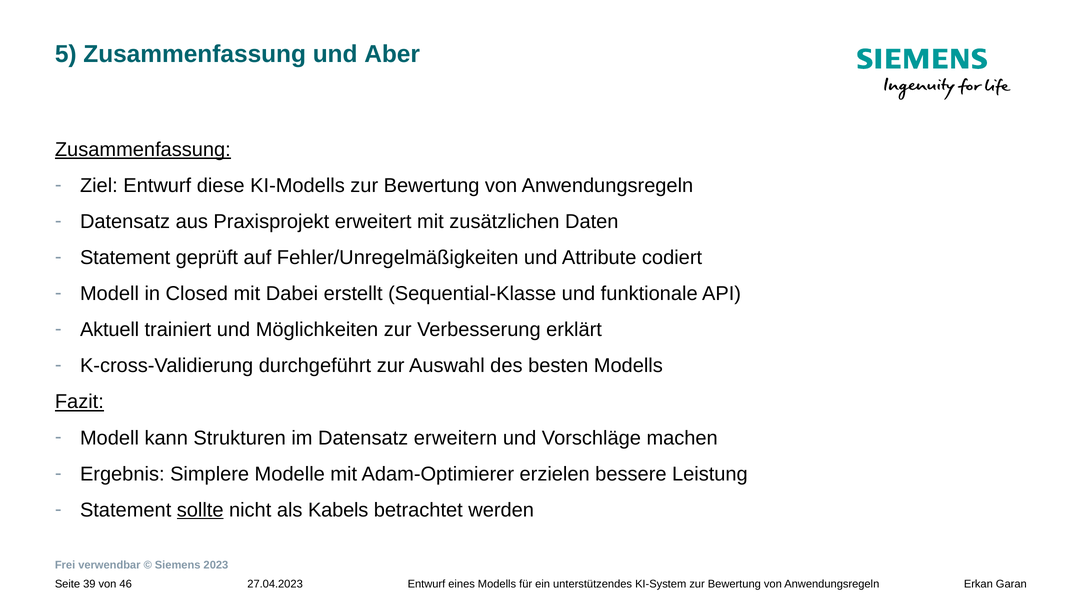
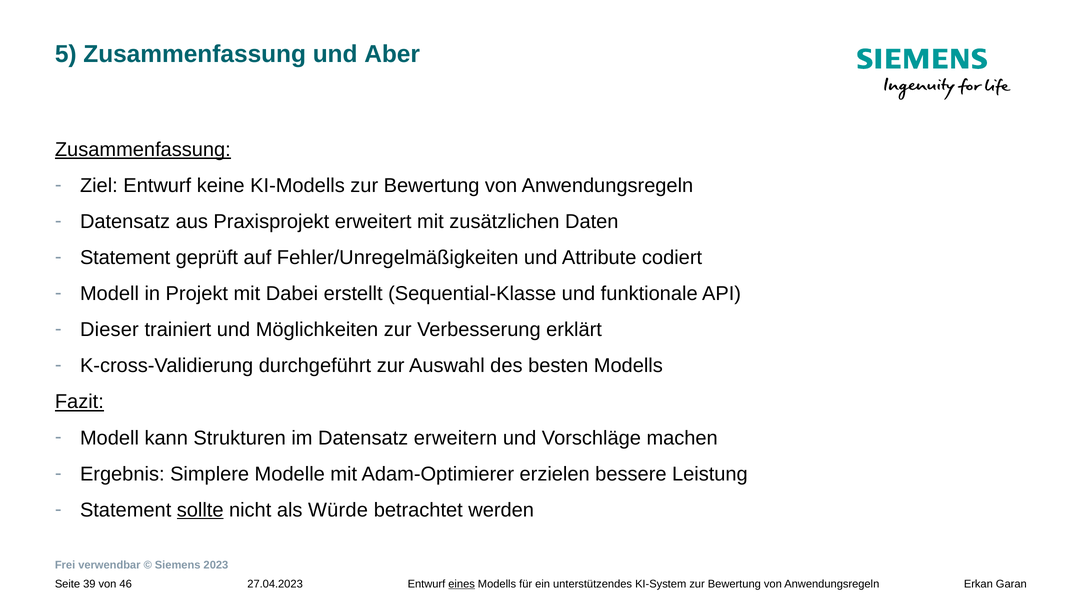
diese: diese -> keine (221, 186)
Closed: Closed -> Projekt (197, 294)
Aktuell: Aktuell -> Dieser (109, 330)
Kabels: Kabels -> Würde (338, 510)
eines underline: none -> present (462, 584)
